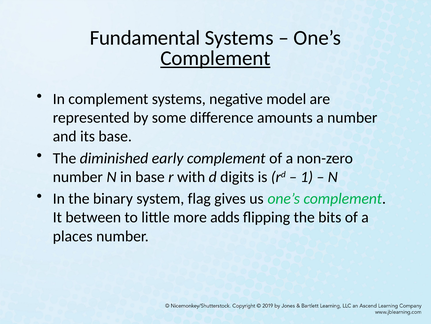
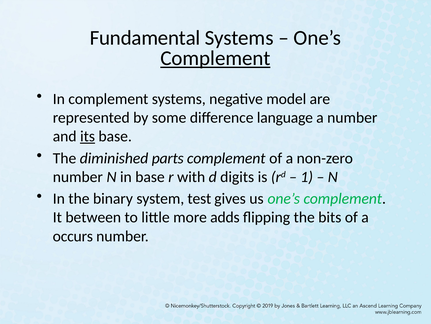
amounts: amounts -> language (285, 117)
its underline: none -> present (88, 136)
early: early -> parts (168, 158)
flag: flag -> test (199, 198)
places: places -> occurs (73, 236)
